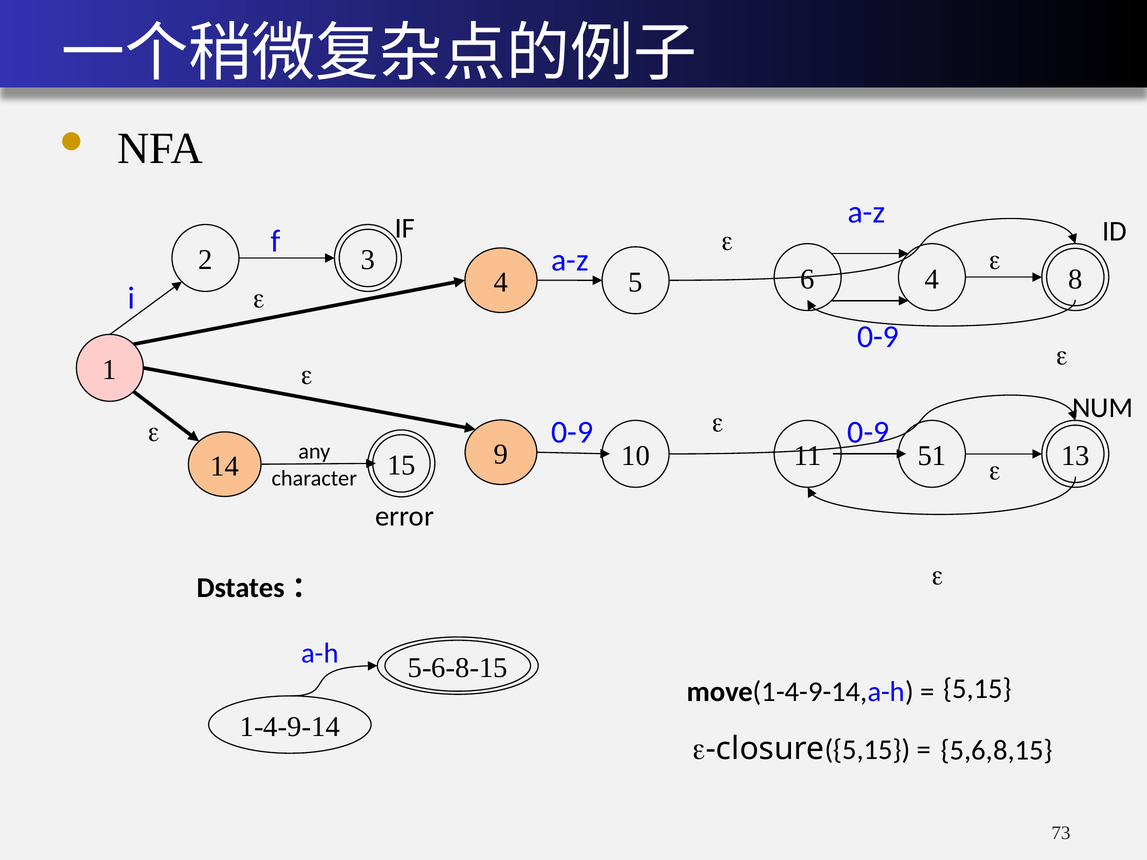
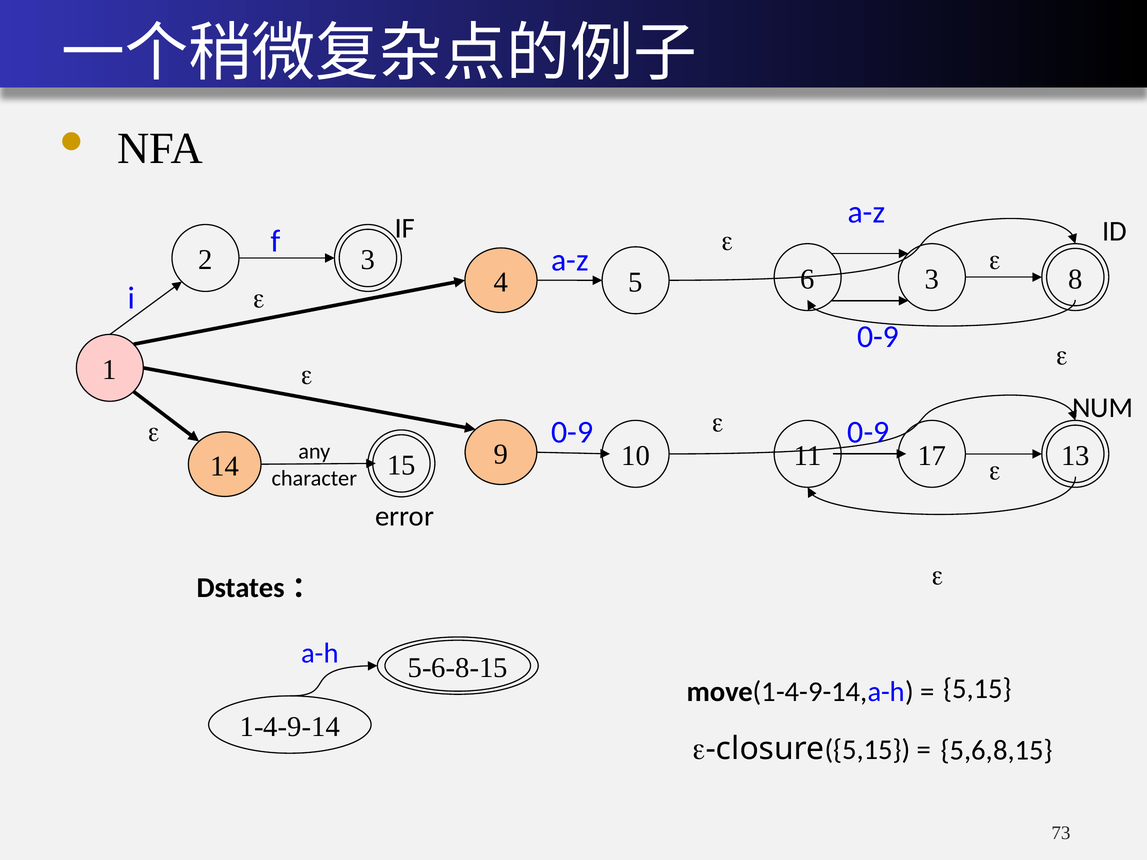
6 4: 4 -> 3 (932, 279)
51: 51 -> 17 (932, 456)
